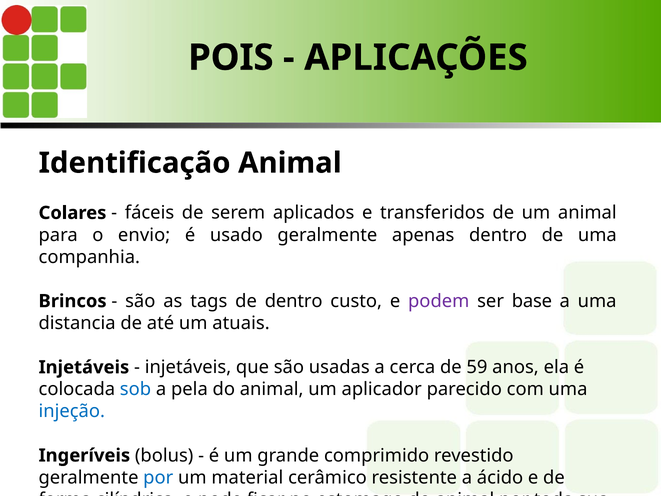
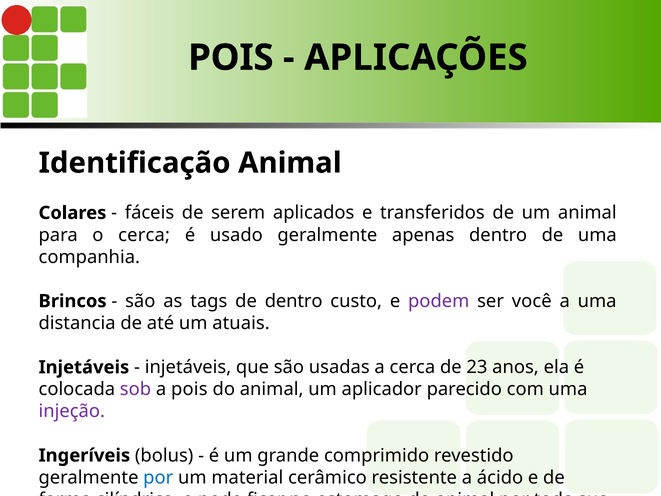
o envio: envio -> cerca (144, 235)
base: base -> você (532, 301)
59: 59 -> 23 (477, 367)
sob colour: blue -> purple (135, 389)
a pela: pela -> pois (189, 389)
injeção colour: blue -> purple (72, 411)
